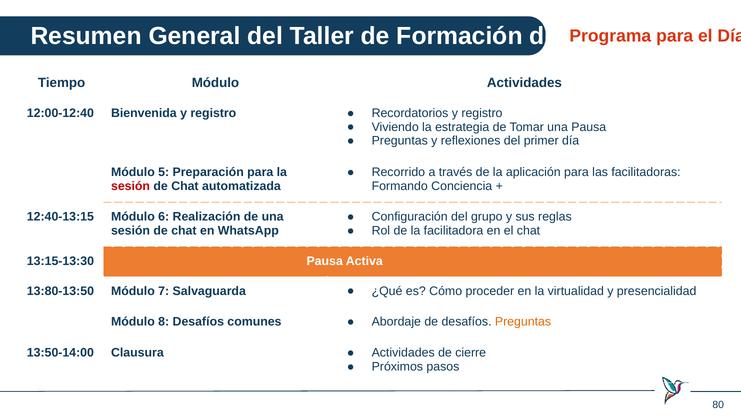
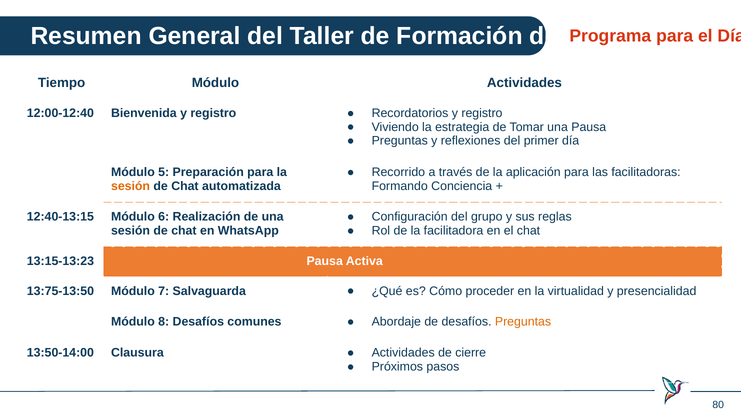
sesión colour: red -> orange (131, 186)
13:15-13:30: 13:15-13:30 -> 13:15-13:23 (60, 261)
13:80-13:50: 13:80-13:50 -> 13:75-13:50 (60, 291)
